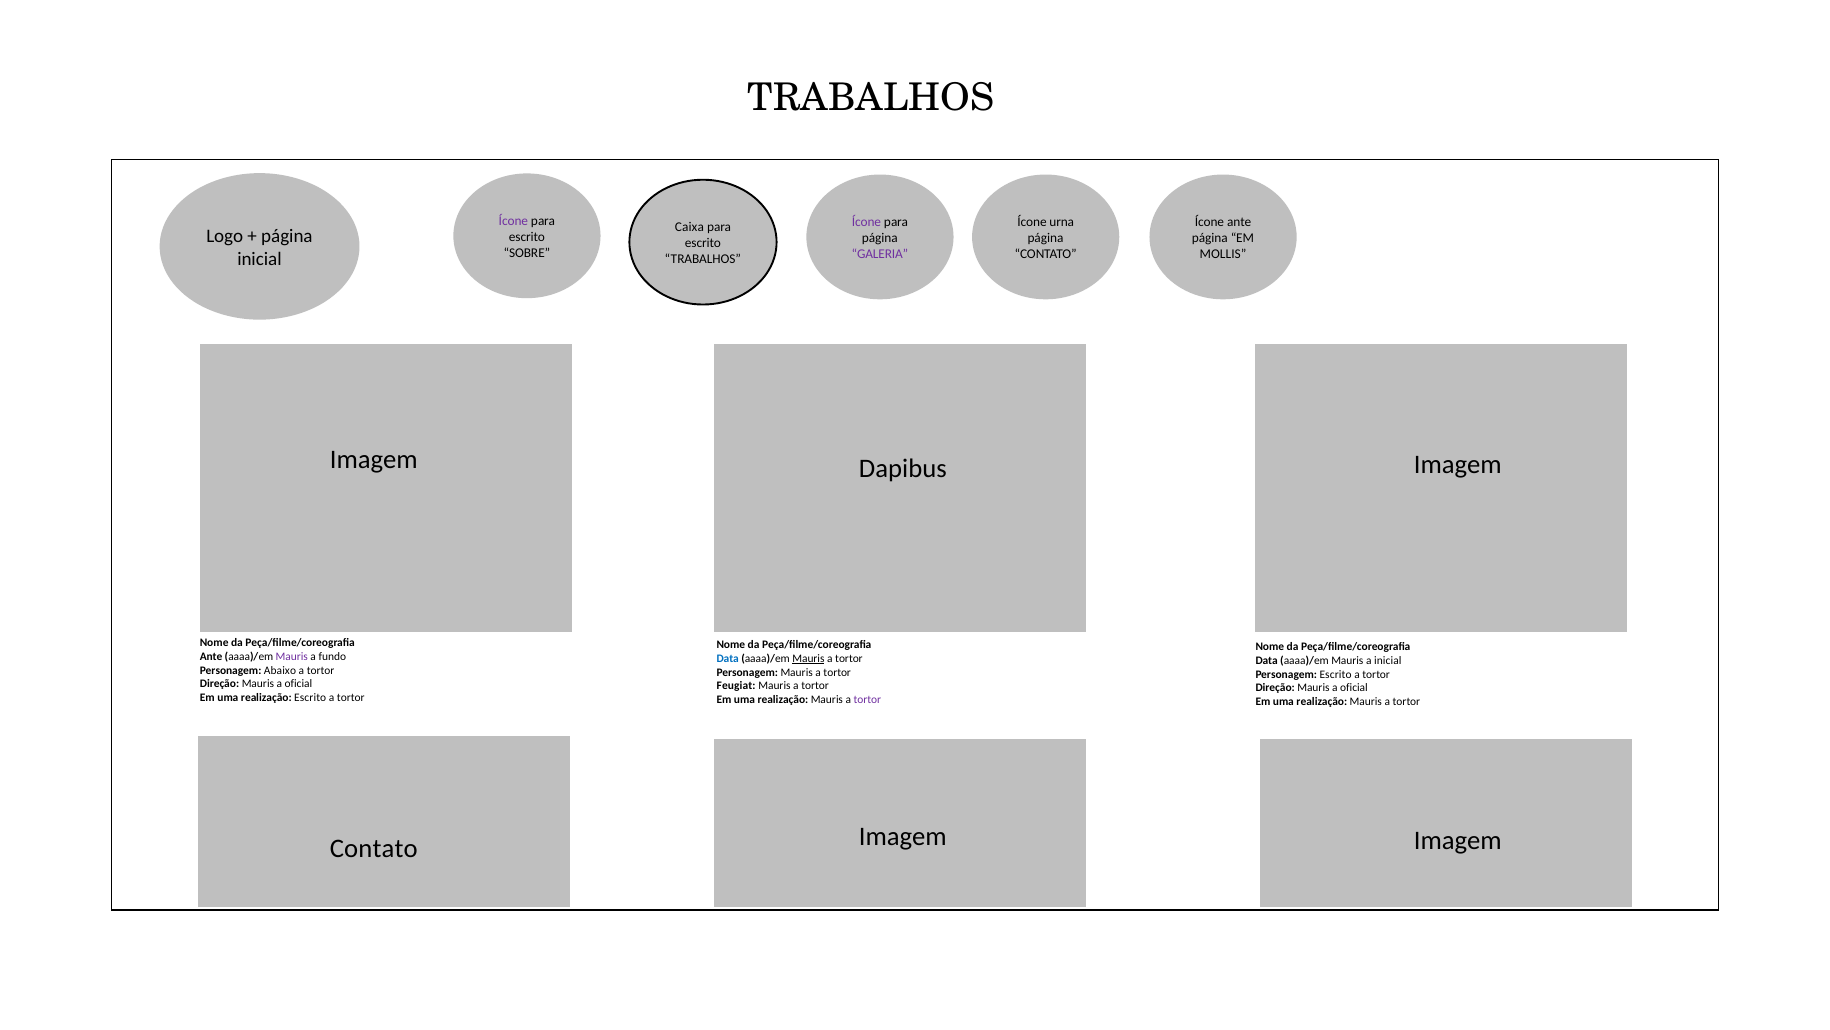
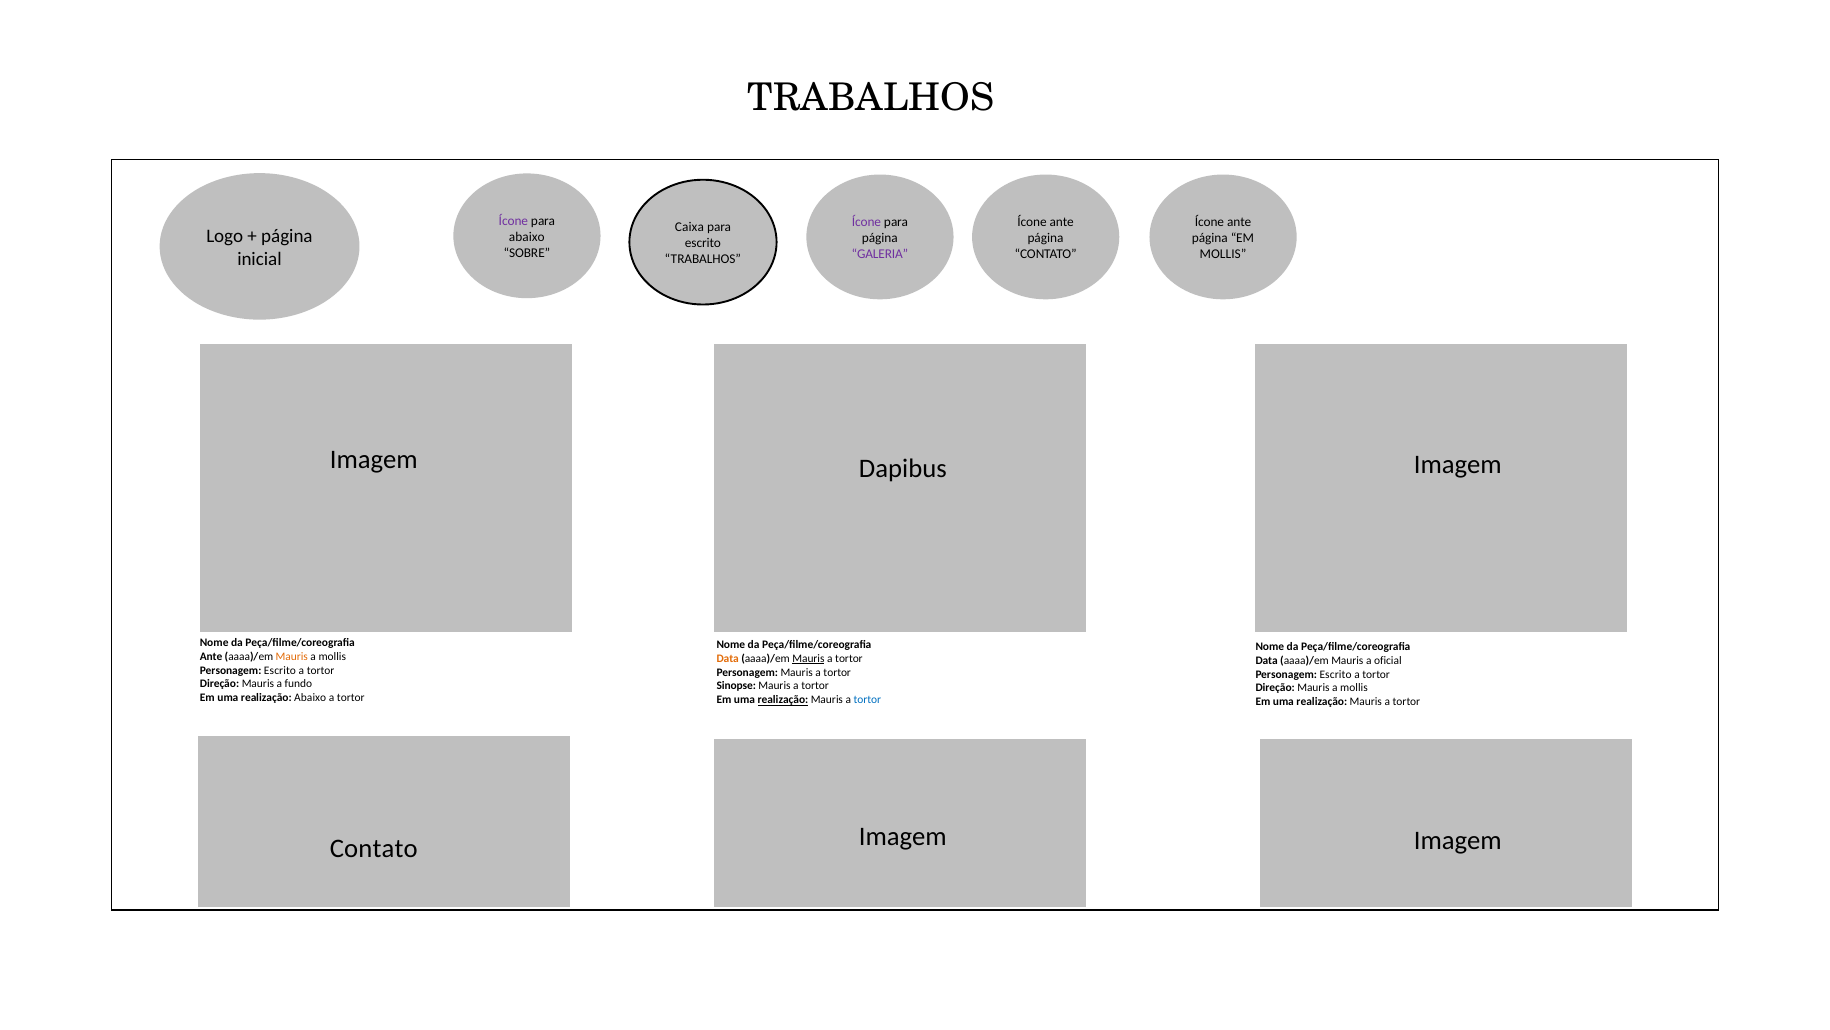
urna: urna -> ante (1062, 222)
escrito: escrito -> abaixo (527, 237)
Mauris colour: purple -> orange (292, 656)
fundo: fundo -> mollis (332, 656)
Data colour: blue -> orange (728, 658)
a inicial: inicial -> oficial (1388, 660)
Abaixo: Abaixo -> Escrito (280, 670)
oficial: oficial -> fundo (298, 684)
Feugiat: Feugiat -> Sinopse (736, 686)
oficial: oficial -> mollis (1354, 688)
realização Escrito: Escrito -> Abaixo (310, 697)
realização underline: none -> present (783, 699)
tortor colour: purple -> blue (867, 699)
